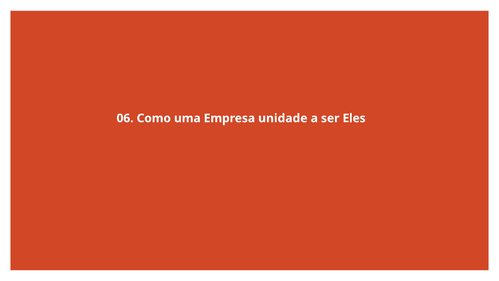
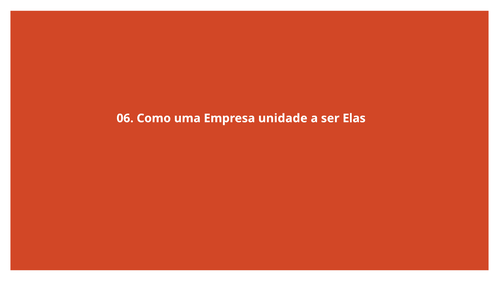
Eles: Eles -> Elas (354, 118)
